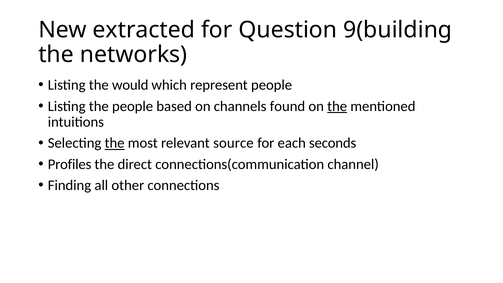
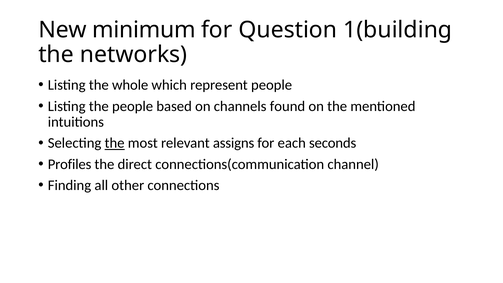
extracted: extracted -> minimum (144, 30)
9(building: 9(building -> 1(building (398, 30)
would: would -> whole (130, 85)
the underline: present -> none (337, 106)
source: source -> assigns (234, 143)
